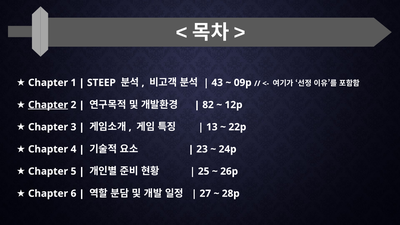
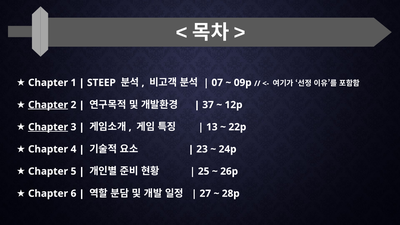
43: 43 -> 07 (217, 83)
82: 82 -> 37 (208, 105)
Chapter underline: none -> present (48, 127)
